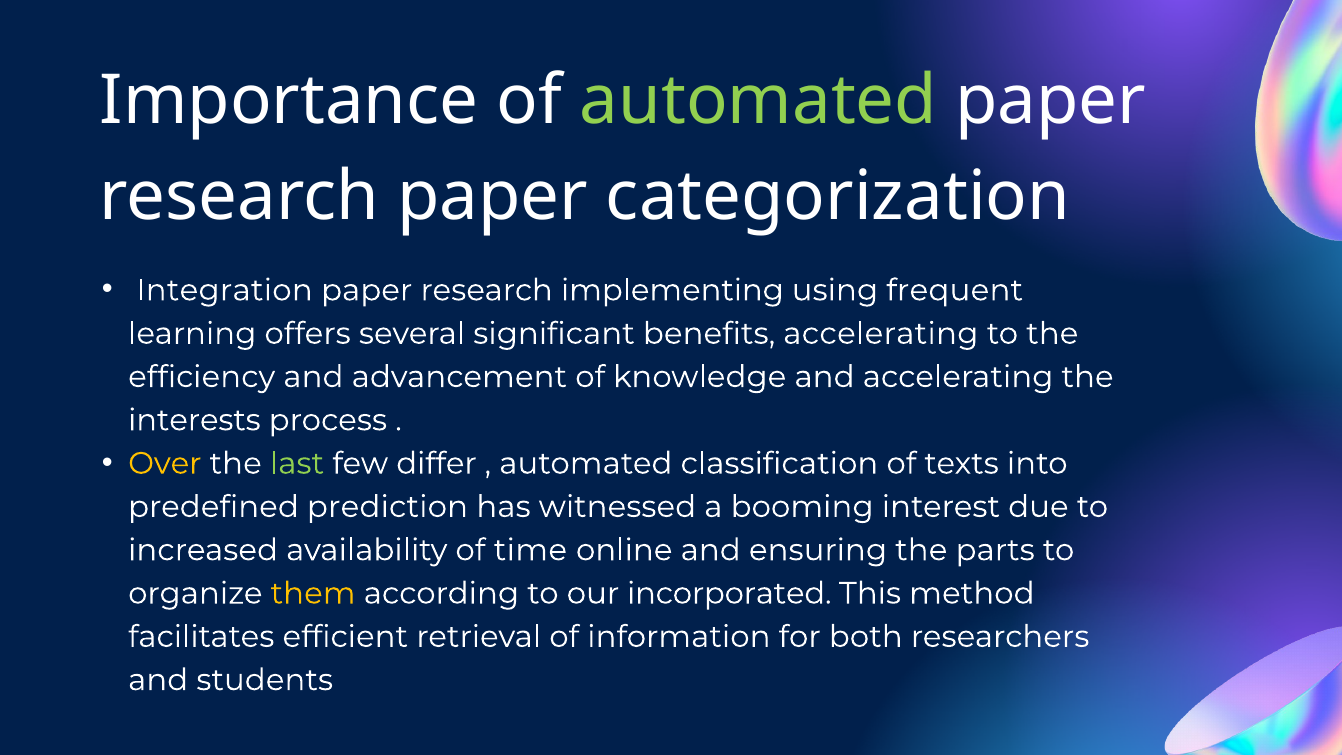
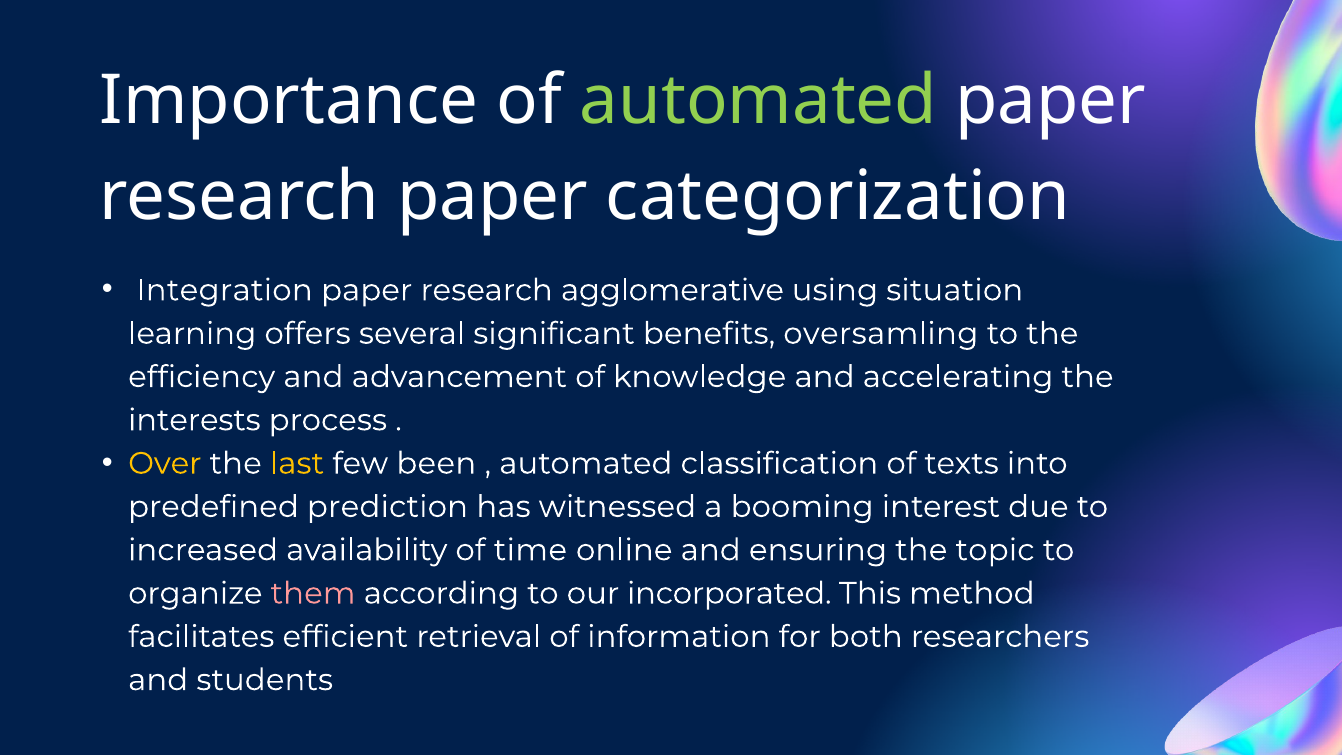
implementing: implementing -> agglomerative (672, 290)
frequent: frequent -> situation (955, 290)
benefits accelerating: accelerating -> oversamling (881, 334)
last colour: light green -> yellow (297, 463)
differ: differ -> been (436, 463)
parts: parts -> topic (995, 550)
them colour: yellow -> pink (313, 593)
